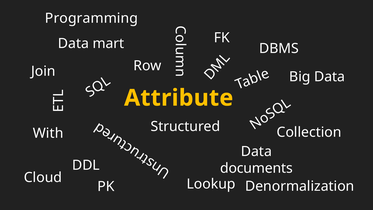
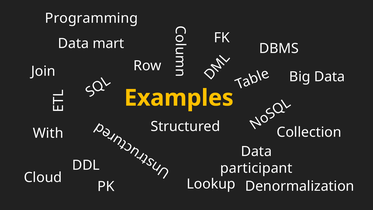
Attribute: Attribute -> Examples (179, 98)
documents: documents -> participant (256, 168)
